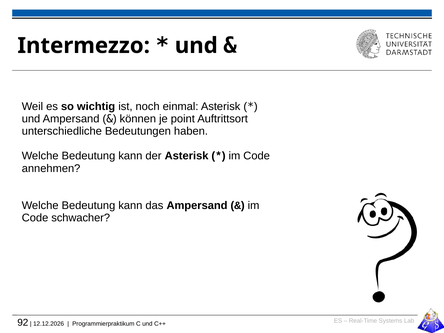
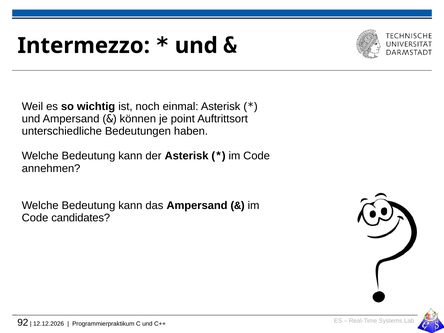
schwacher: schwacher -> candidates (81, 218)
